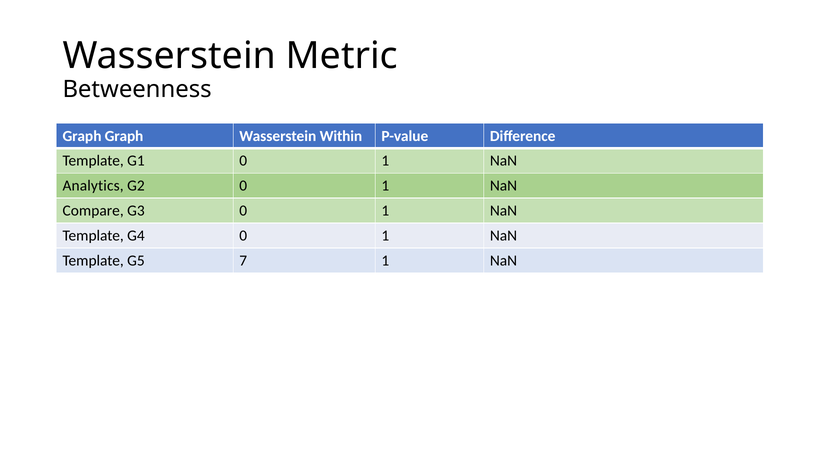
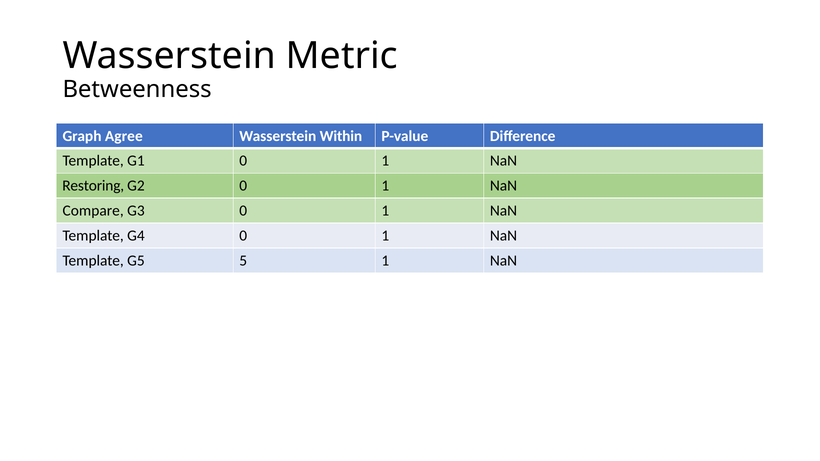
Graph Graph: Graph -> Agree (124, 136)
Analytics: Analytics -> Restoring (93, 186)
7: 7 -> 5 (243, 261)
